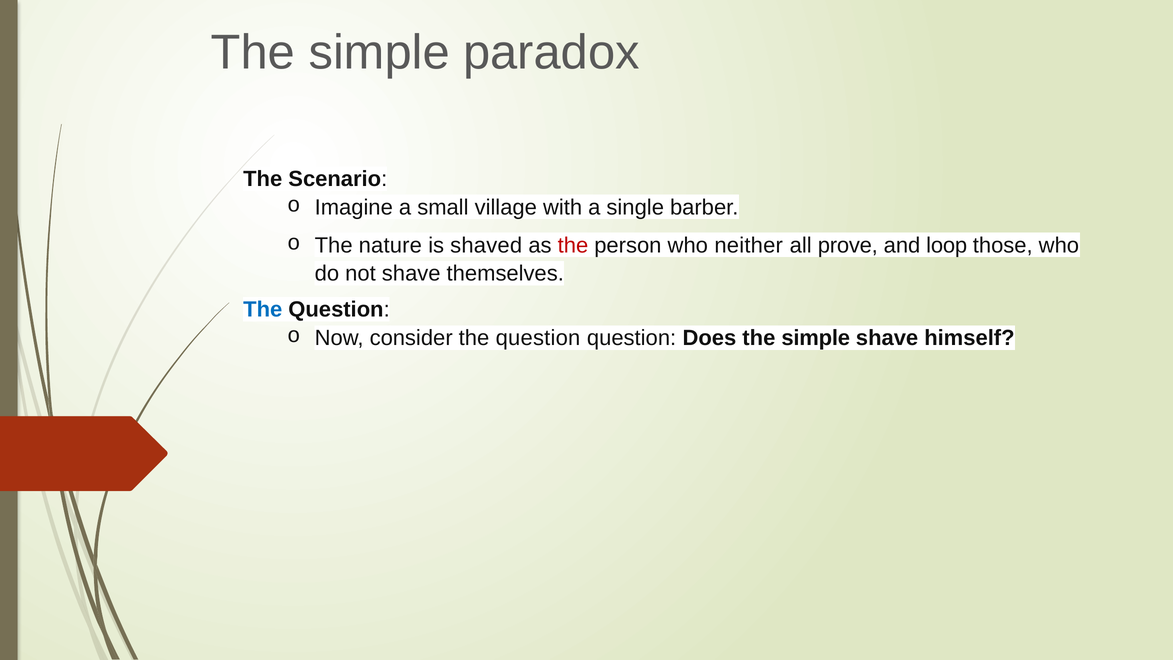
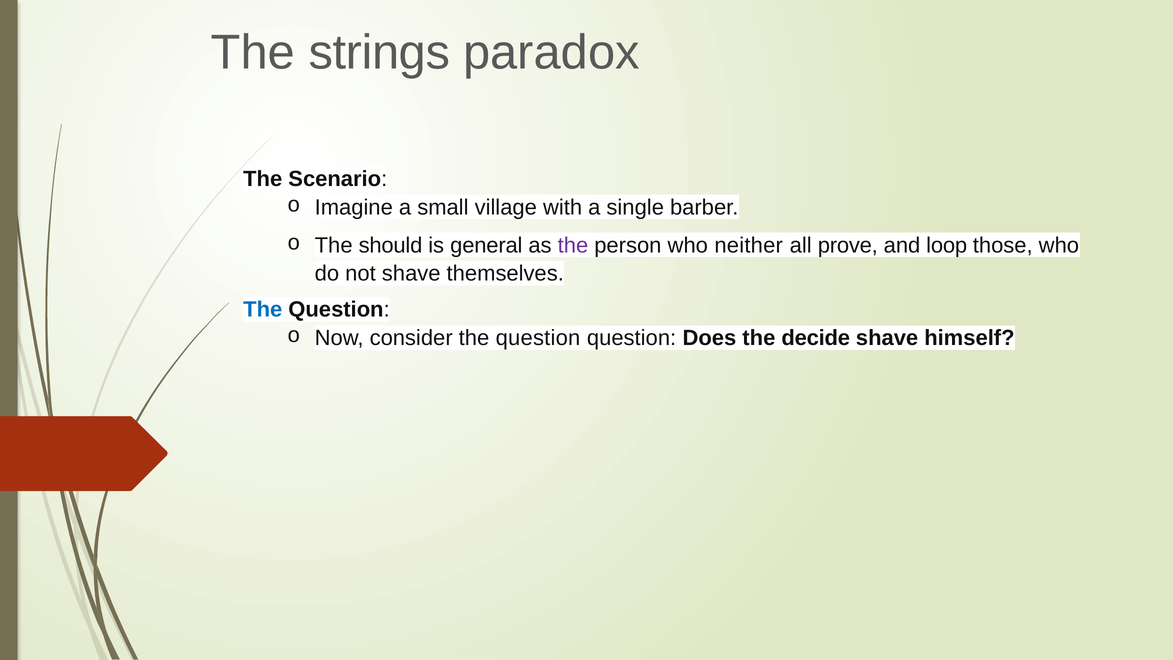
simple: simple -> strings (379, 53)
nature: nature -> should (391, 245)
shaved: shaved -> general (486, 245)
the colour: red -> purple (573, 245)
Does the simple: simple -> decide (816, 338)
